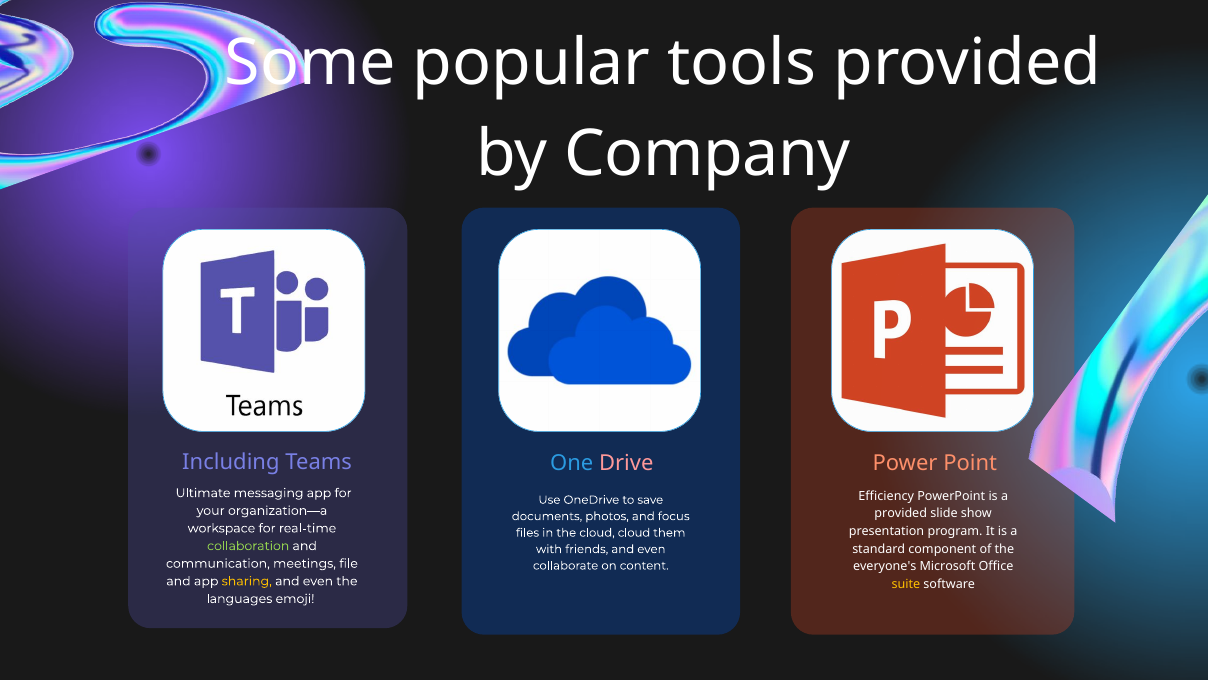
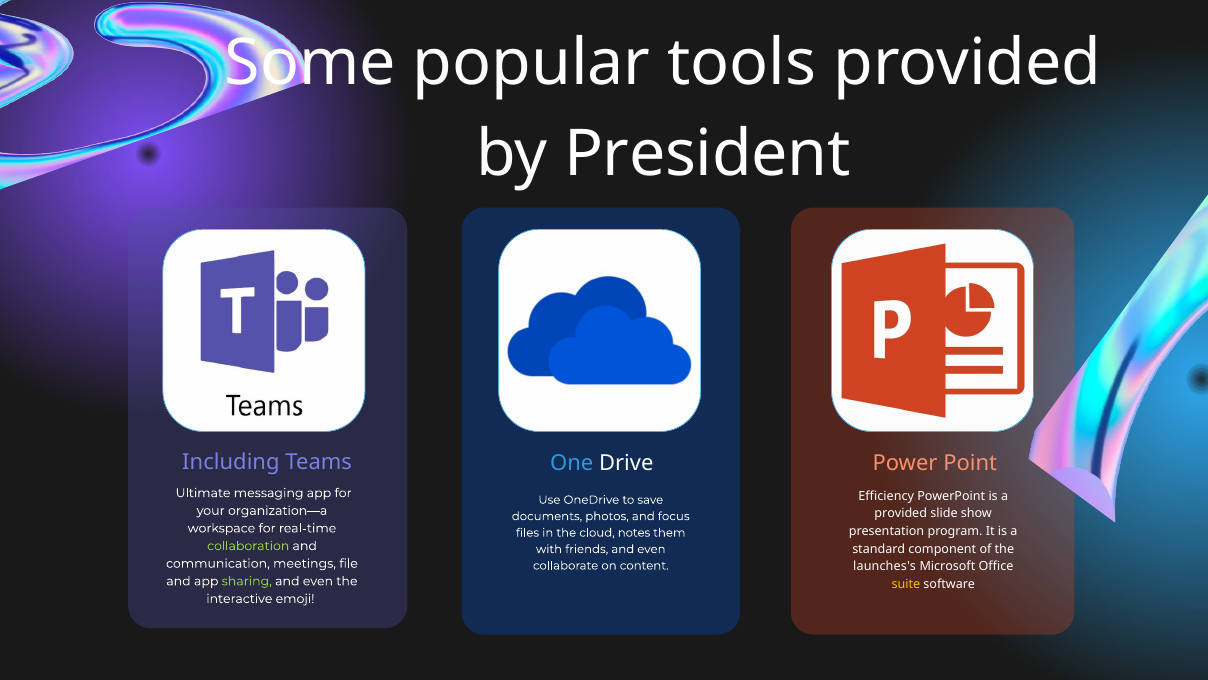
Company: Company -> President (707, 154)
Drive colour: pink -> white (626, 463)
cloud cloud: cloud -> notes (634, 532)
everyone's: everyone's -> launches's (885, 566)
sharing colour: yellow -> light green (247, 581)
languages: languages -> interactive (239, 598)
